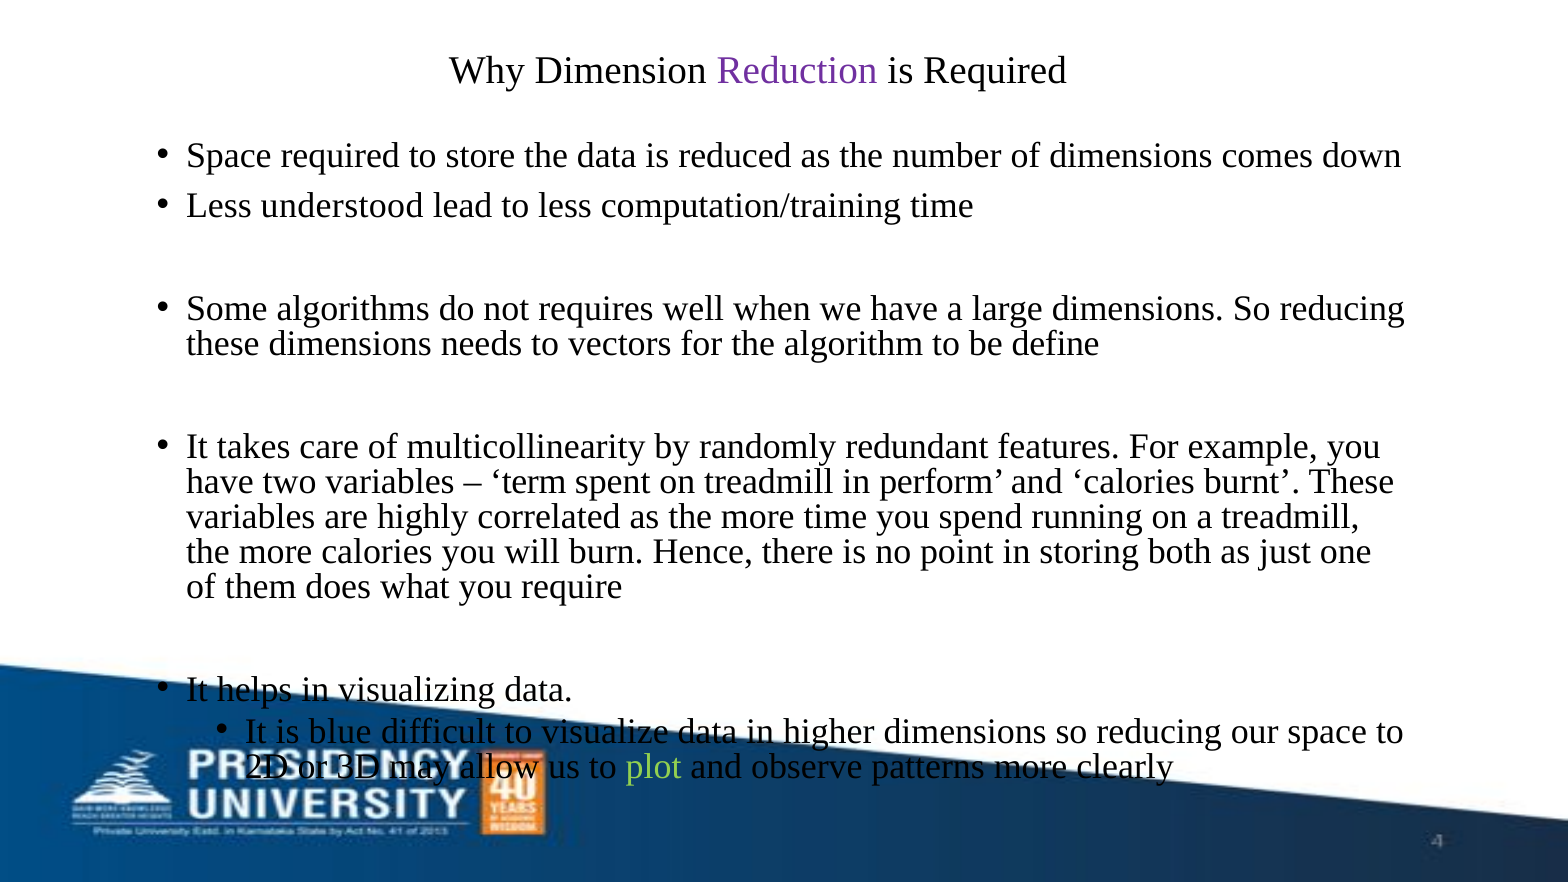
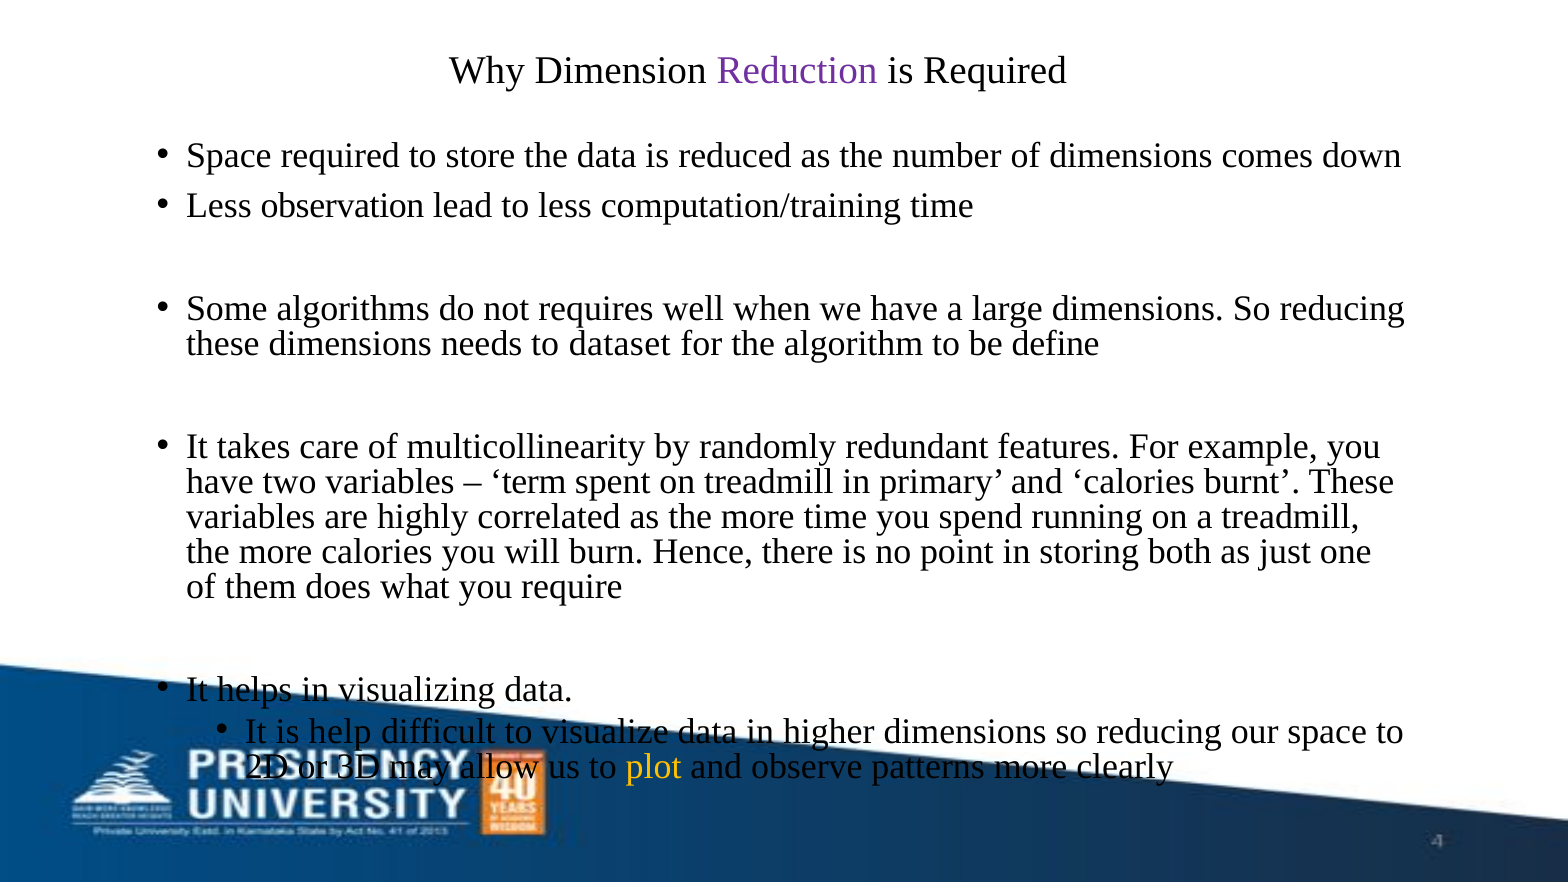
understood: understood -> observation (342, 206)
vectors: vectors -> dataset (620, 344)
perform: perform -> primary (942, 482)
blue: blue -> help (340, 731)
plot colour: light green -> yellow (654, 766)
